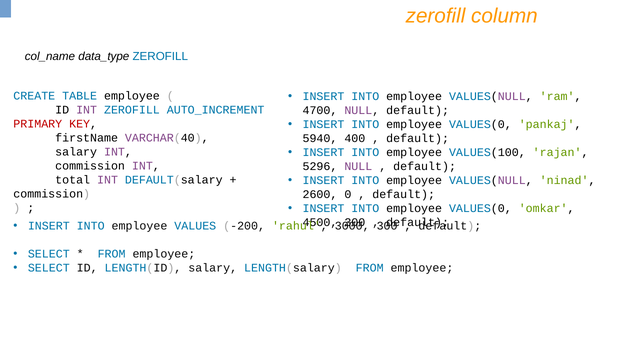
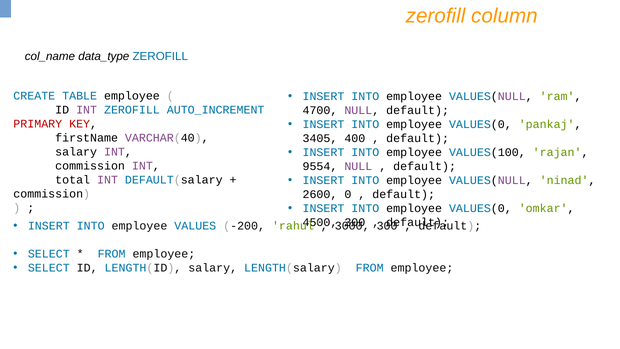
5940: 5940 -> 3405 (320, 138)
5296: 5296 -> 9554 (320, 166)
